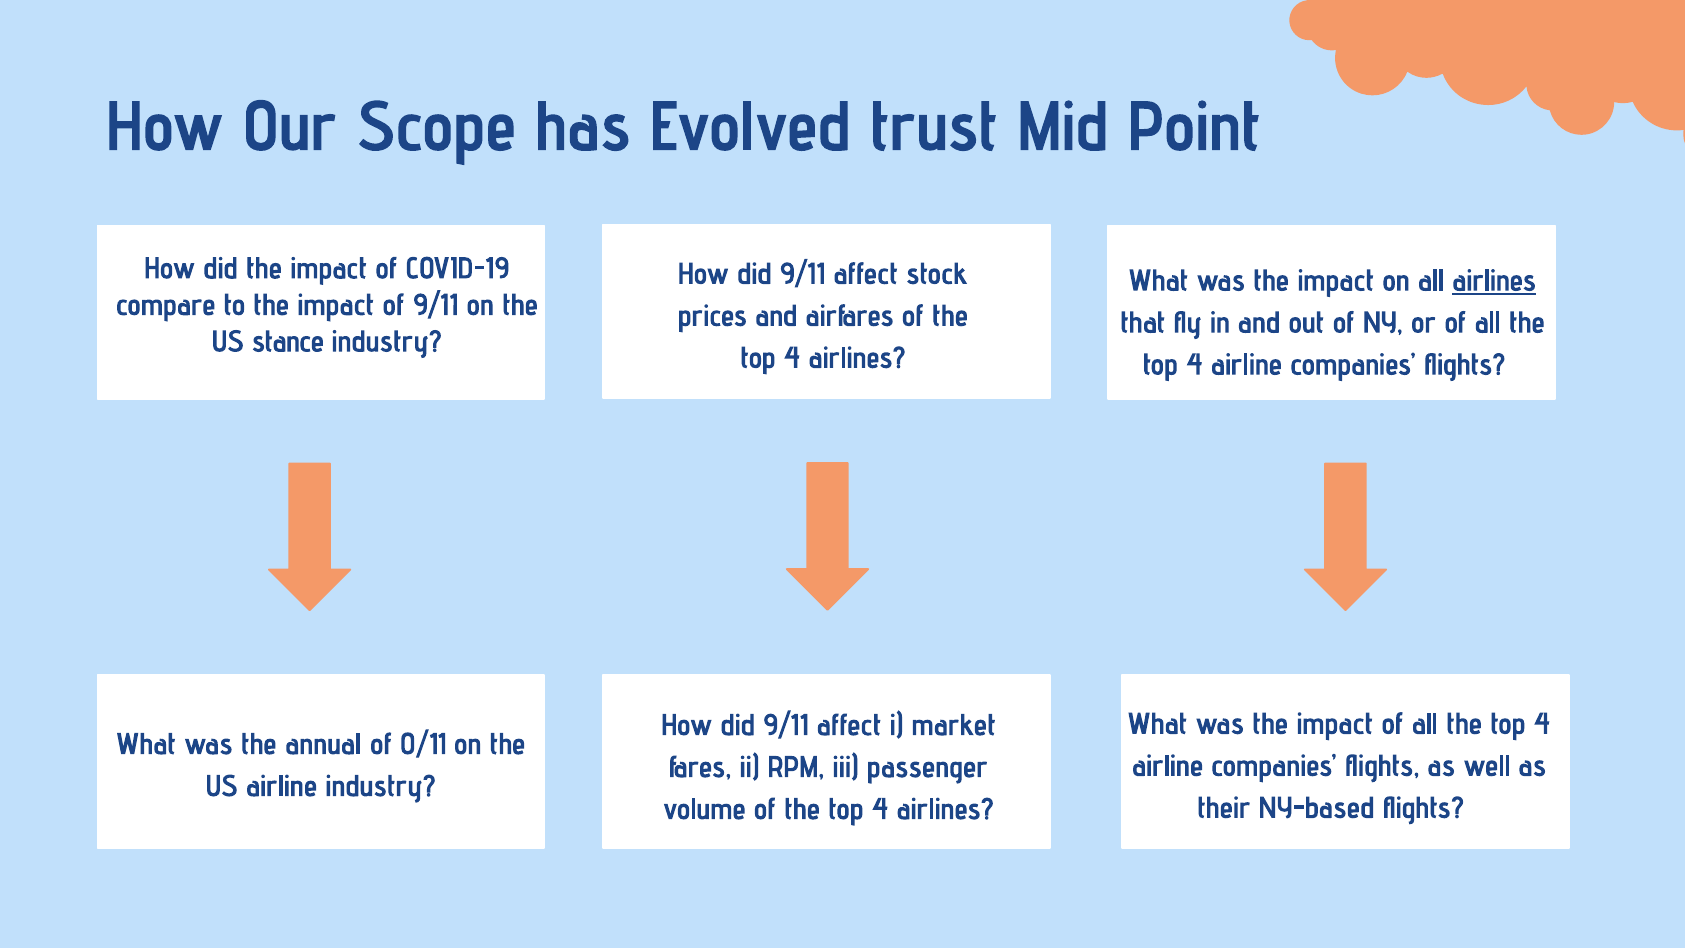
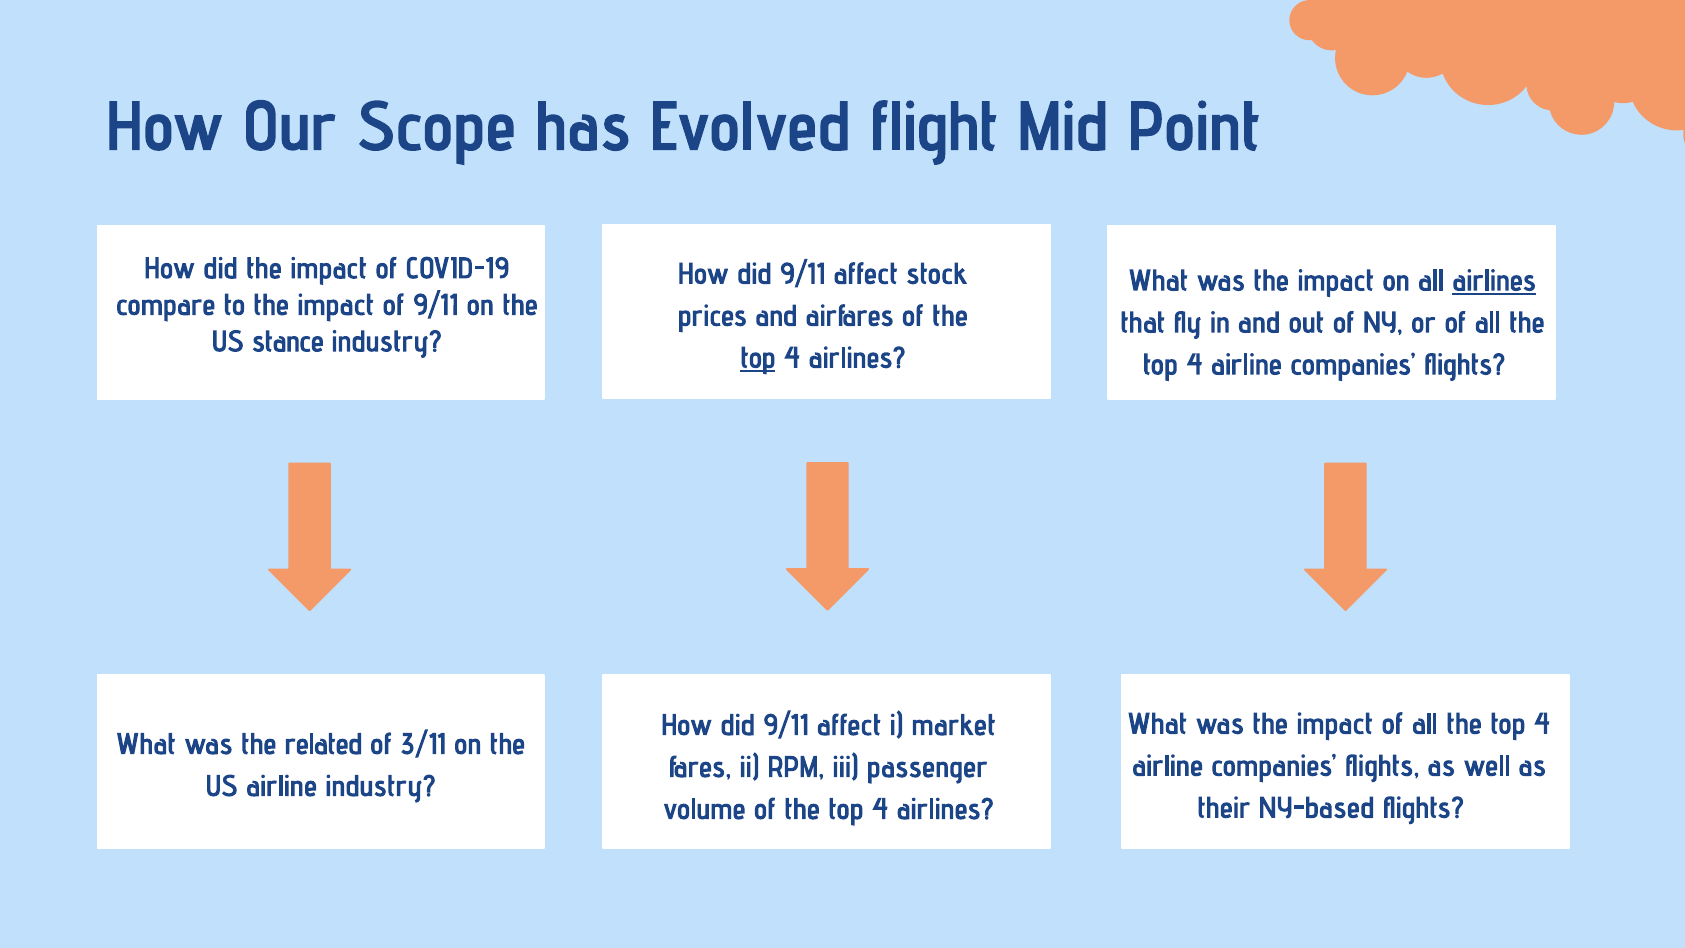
trust: trust -> flight (934, 127)
top underline: none -> present (758, 358)
annual: annual -> related (324, 744)
0/11: 0/11 -> 3/11 (423, 744)
